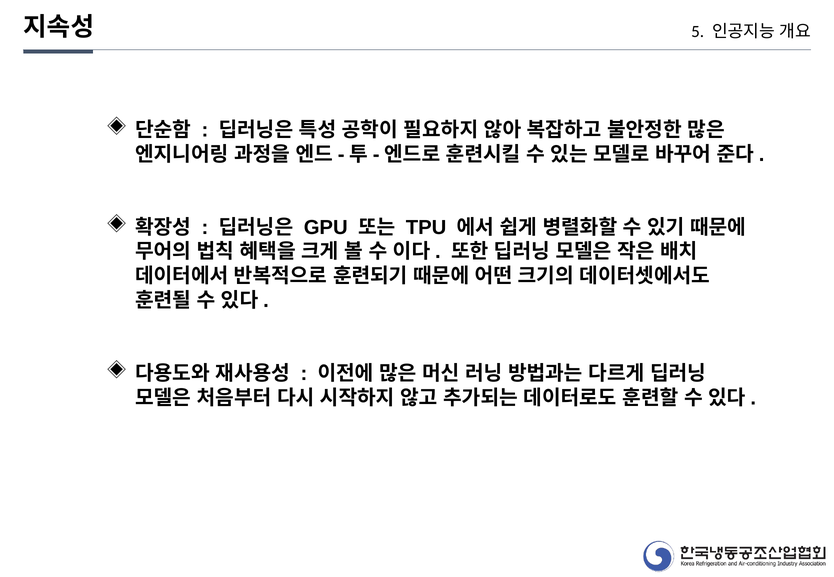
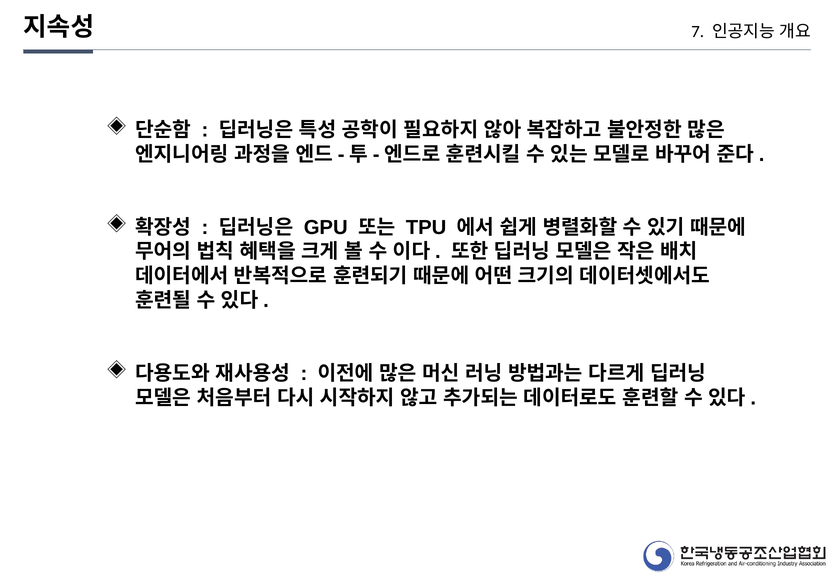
5: 5 -> 7 (698, 32)
